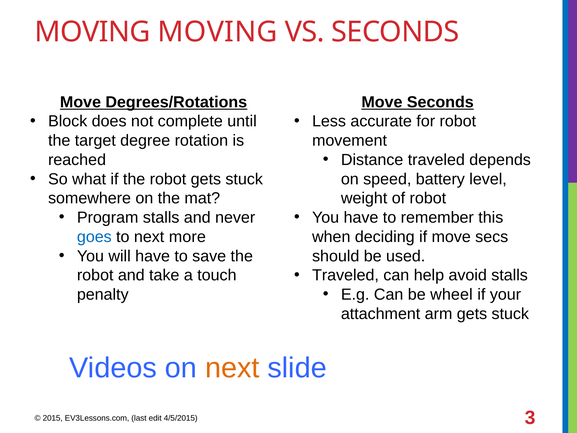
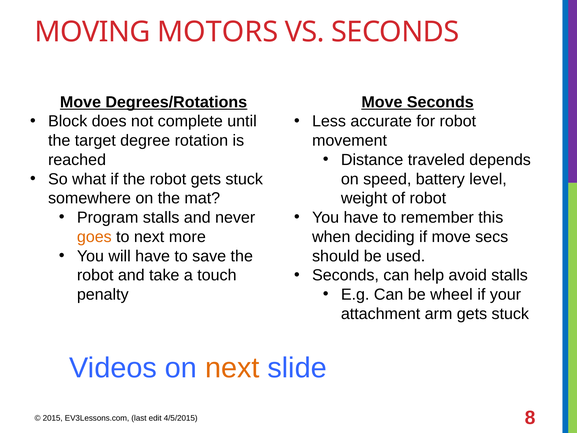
MOVING MOVING: MOVING -> MOTORS (218, 32)
goes colour: blue -> orange (94, 237)
Traveled: Traveled -> Seconds (346, 275)
3: 3 -> 8 (530, 417)
